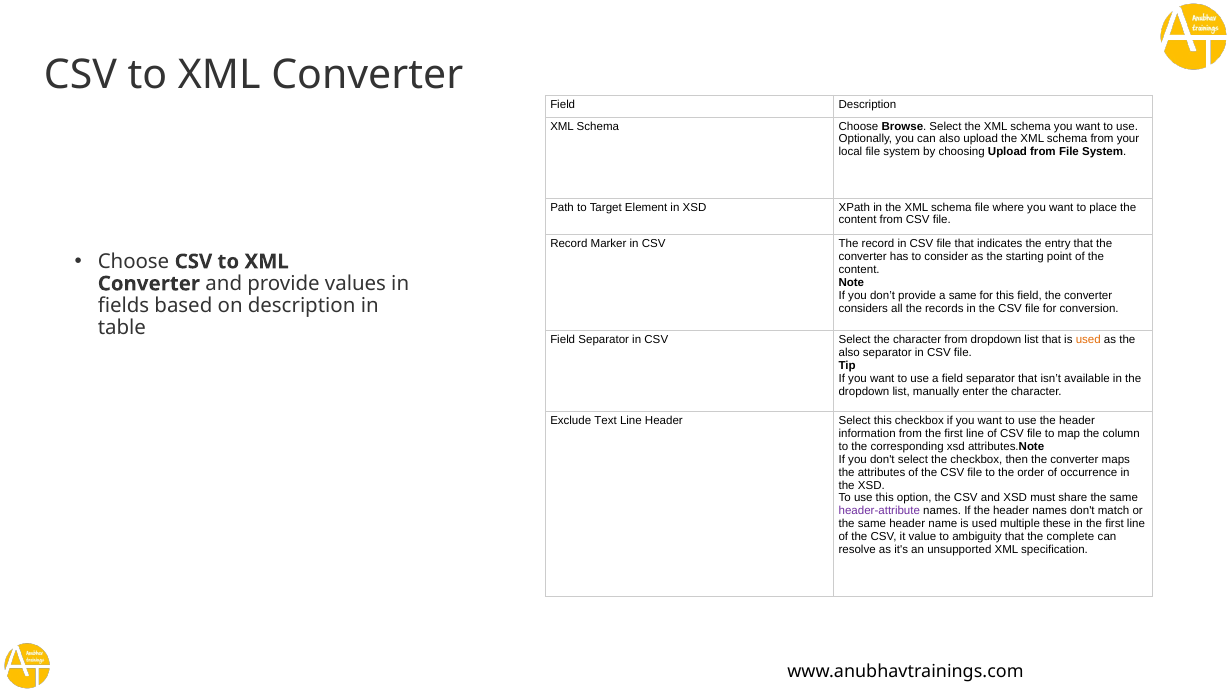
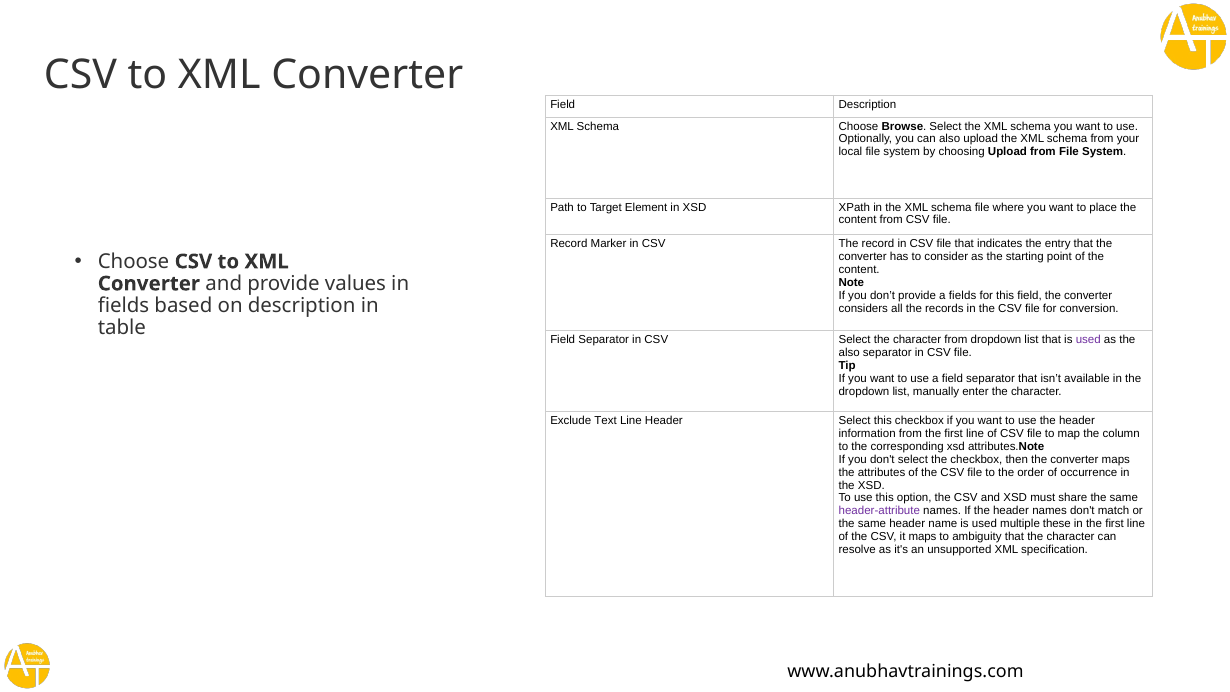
a same: same -> fields (963, 295)
used colour: orange -> purple (1088, 340)
it value: value -> maps (922, 537)
that the complete: complete -> character (1071, 537)
